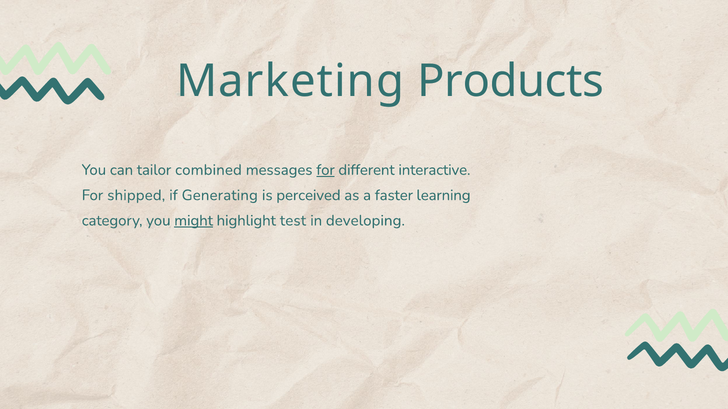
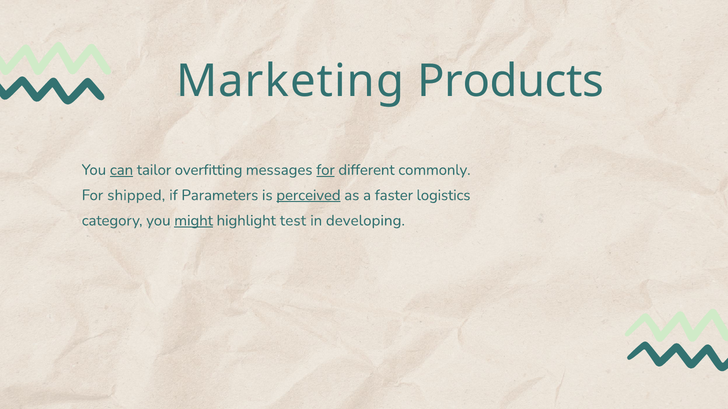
can underline: none -> present (121, 170)
combined: combined -> overfitting (209, 170)
interactive: interactive -> commonly (434, 170)
Generating: Generating -> Parameters (220, 195)
perceived underline: none -> present (308, 195)
learning: learning -> logistics (444, 195)
